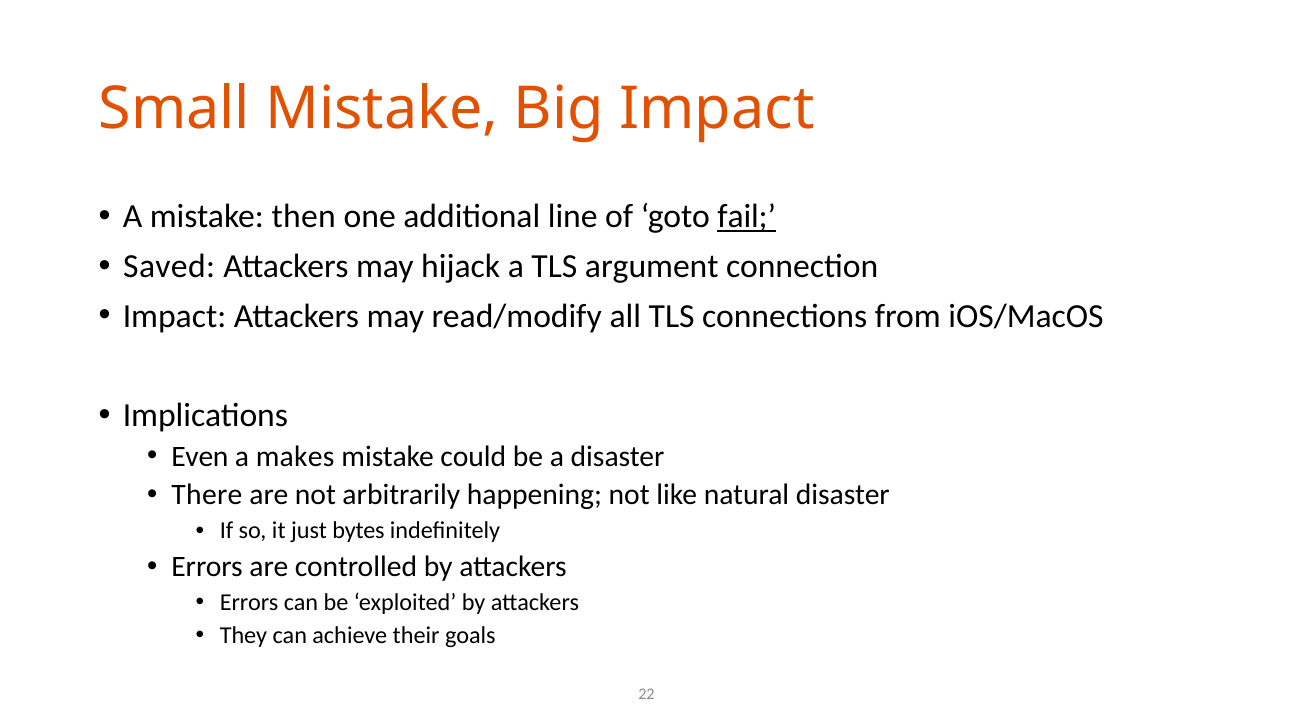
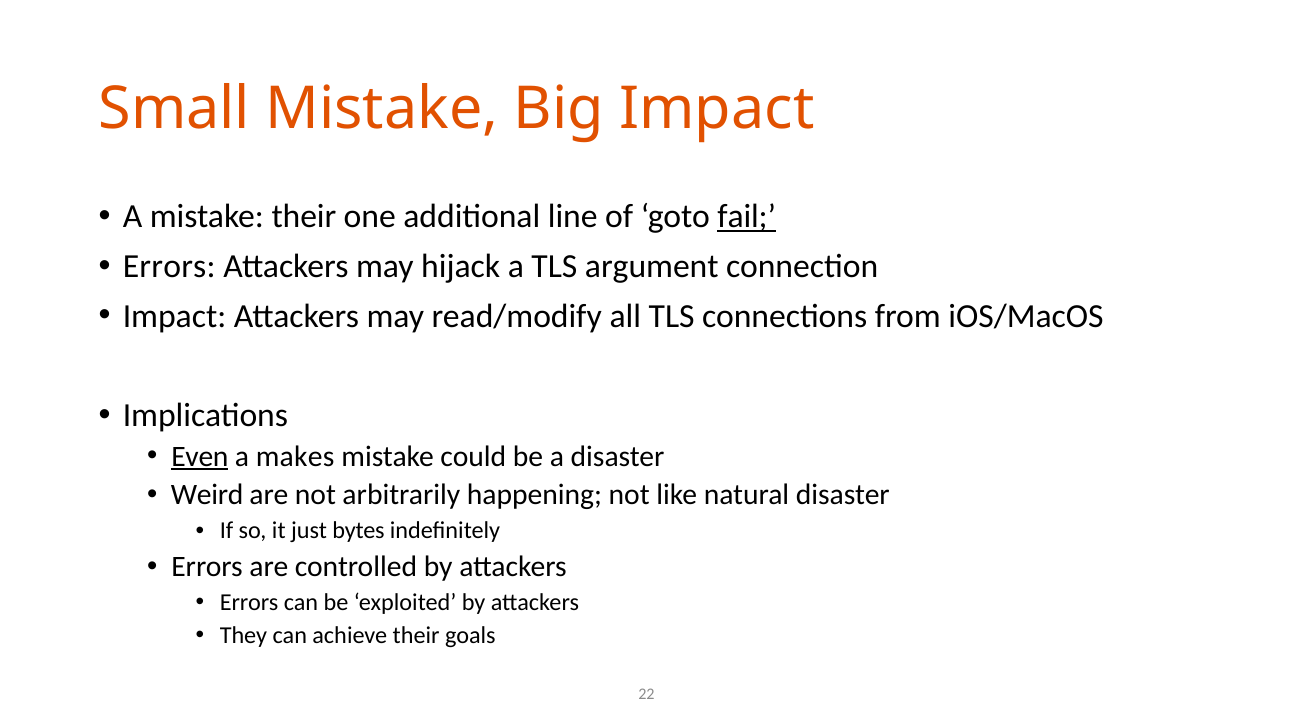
mistake then: then -> their (304, 216)
Saved: Saved -> Errors (169, 266)
Even underline: none -> present (200, 457)
There: There -> Weird (207, 495)
